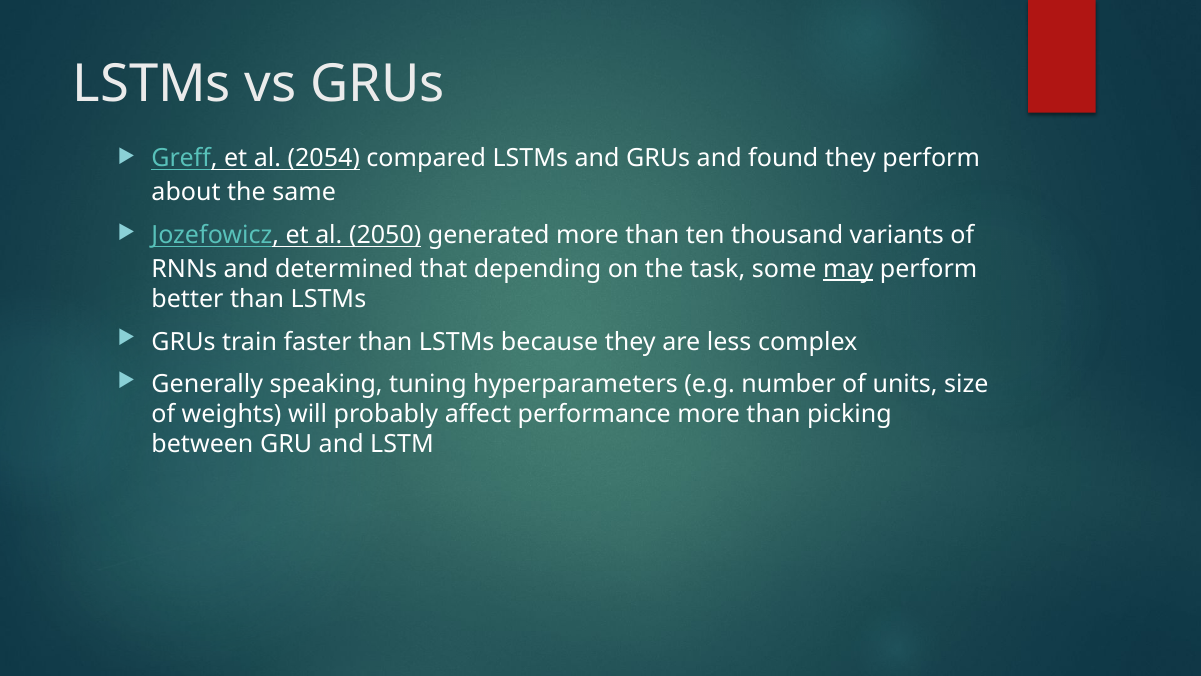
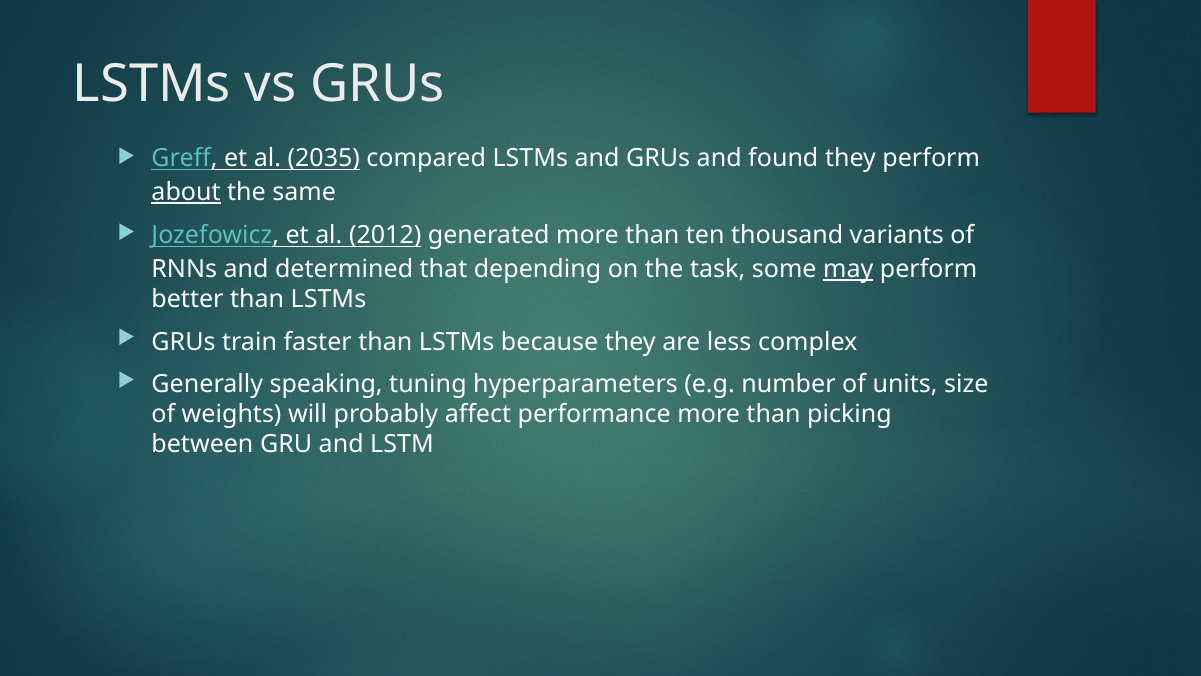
2054: 2054 -> 2035 (324, 158)
about underline: none -> present (186, 192)
2050: 2050 -> 2012 (385, 235)
